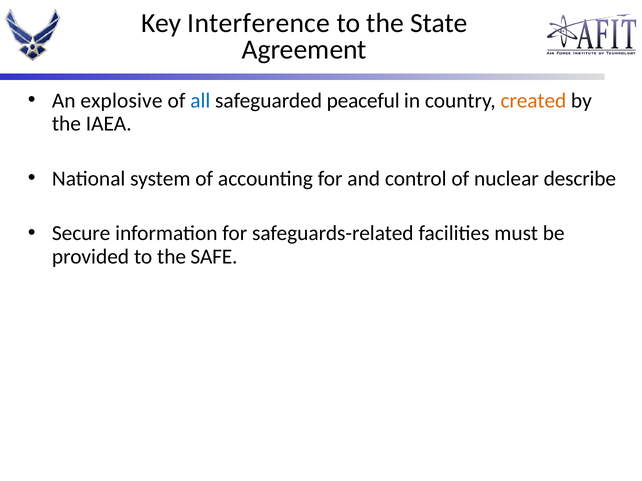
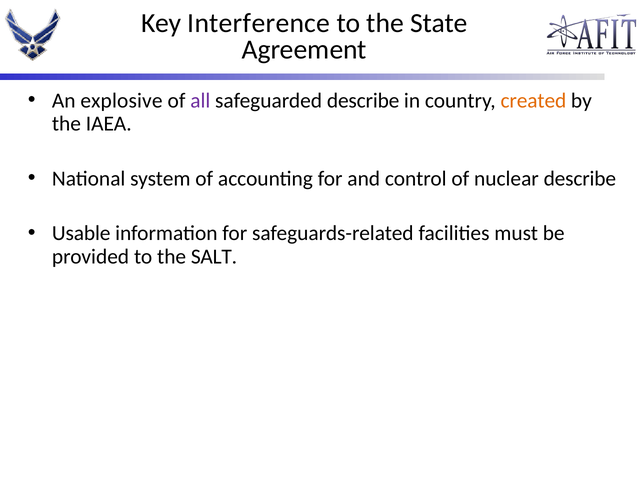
all colour: blue -> purple (200, 101)
safeguarded peaceful: peaceful -> describe (363, 101)
Secure: Secure -> Usable (81, 234)
SAFE: SAFE -> SALT (214, 257)
